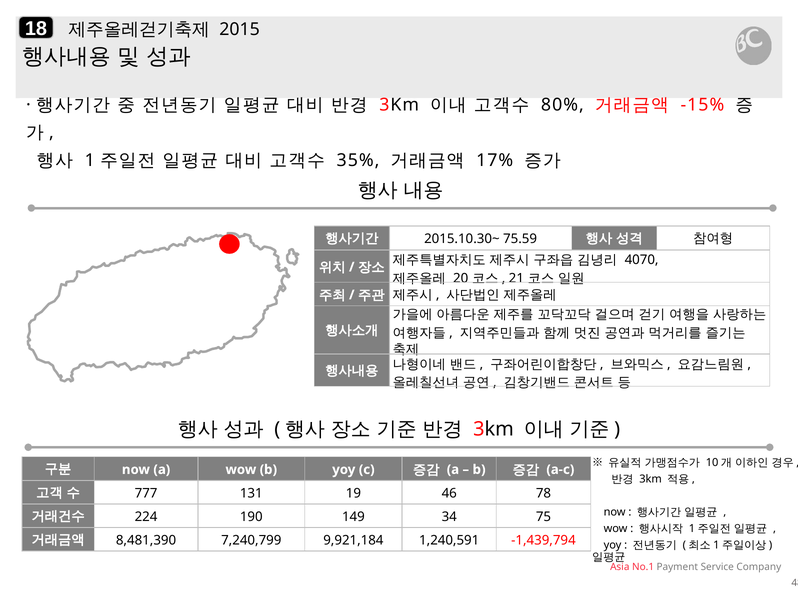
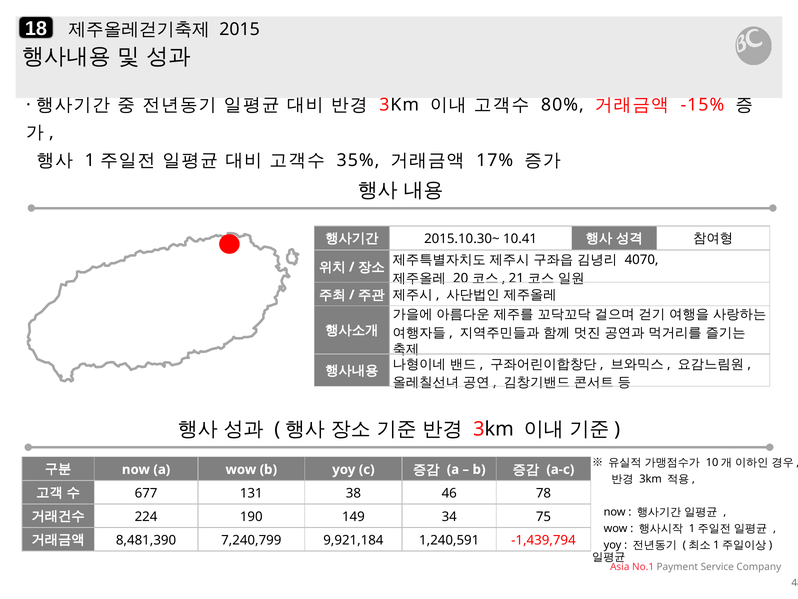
75.59: 75.59 -> 10.41 (520, 239)
777: 777 -> 677 (146, 493)
19: 19 -> 38 (353, 493)
